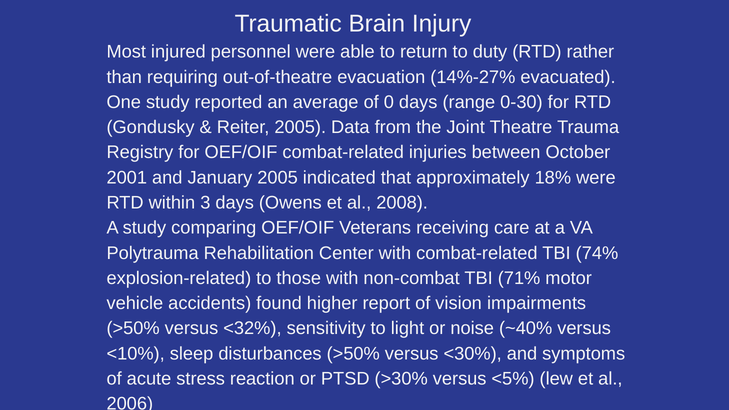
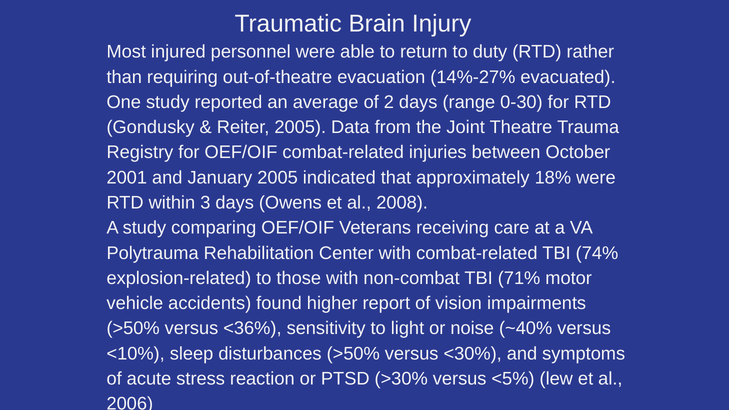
0: 0 -> 2 (389, 102)
<32%: <32% -> <36% (252, 328)
